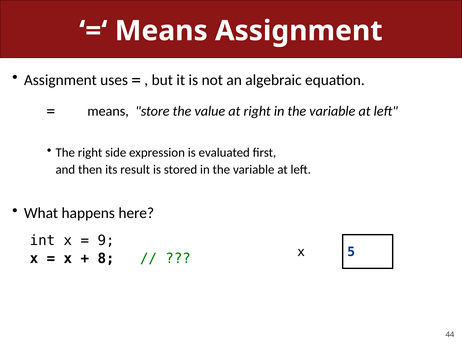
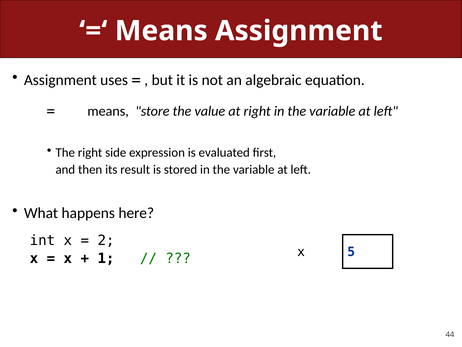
9: 9 -> 2 (106, 240)
8: 8 -> 1 (106, 258)
